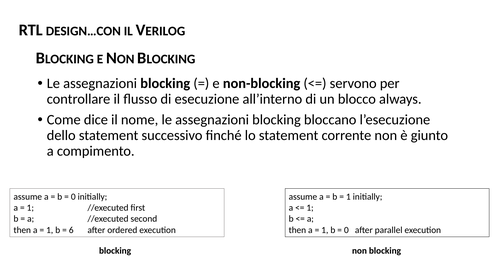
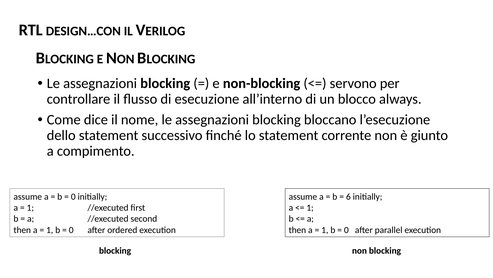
1: 1 -> 6 (348, 196)
6: 6 -> 0 (71, 229)
